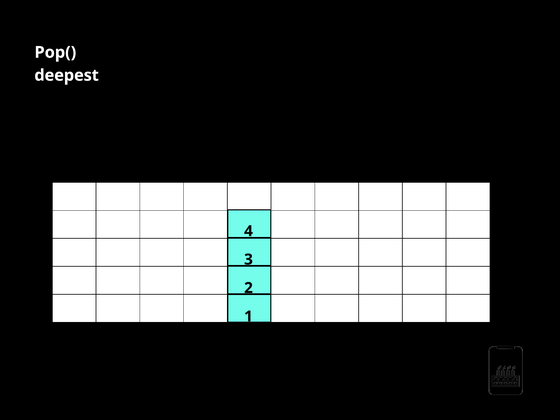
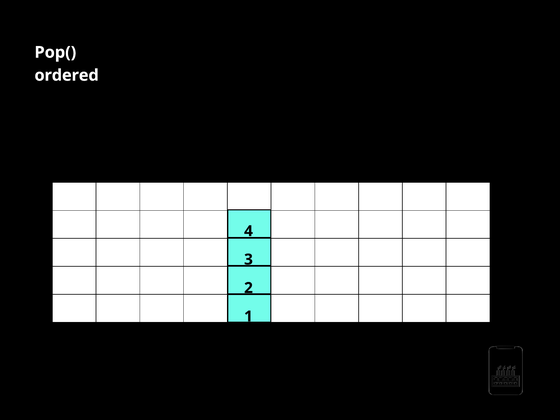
deepest: deepest -> ordered (67, 75)
